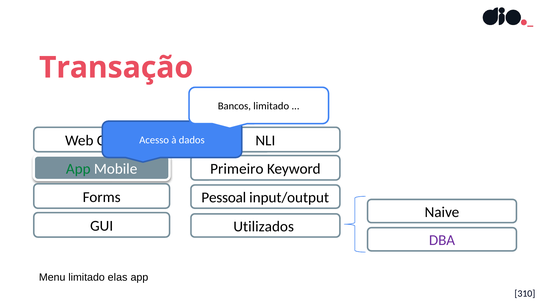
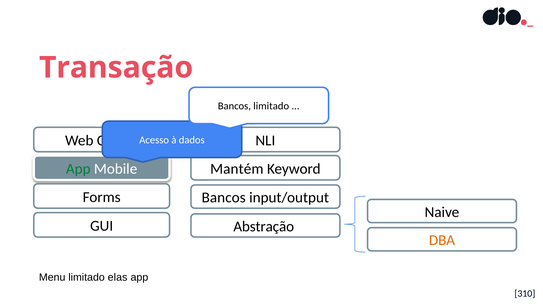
Primeiro: Primeiro -> Mantém (237, 169)
Pessoal: Pessoal -> Bancos (224, 198)
Utilizados: Utilizados -> Abstração (264, 227)
DBA colour: purple -> orange (442, 241)
